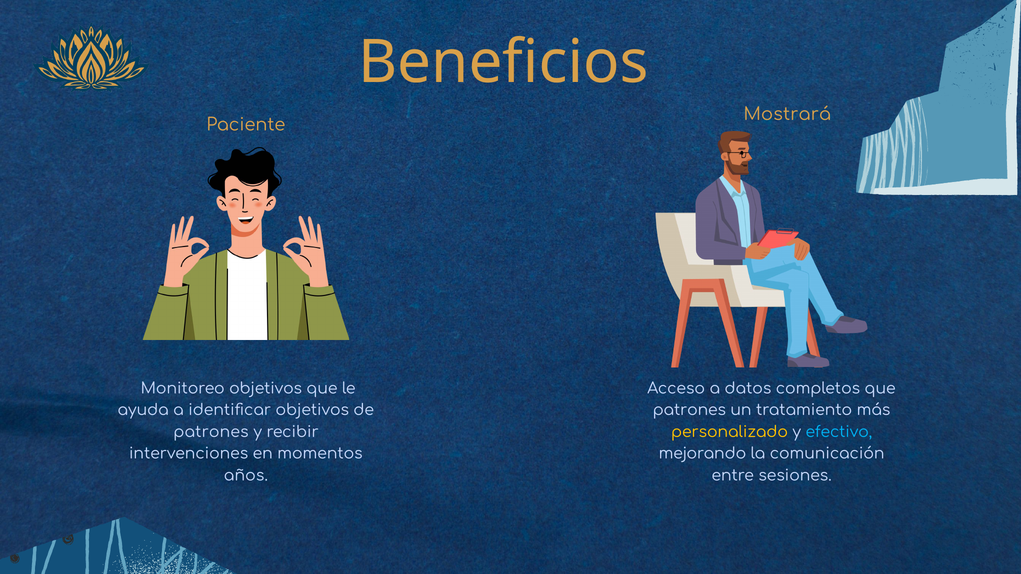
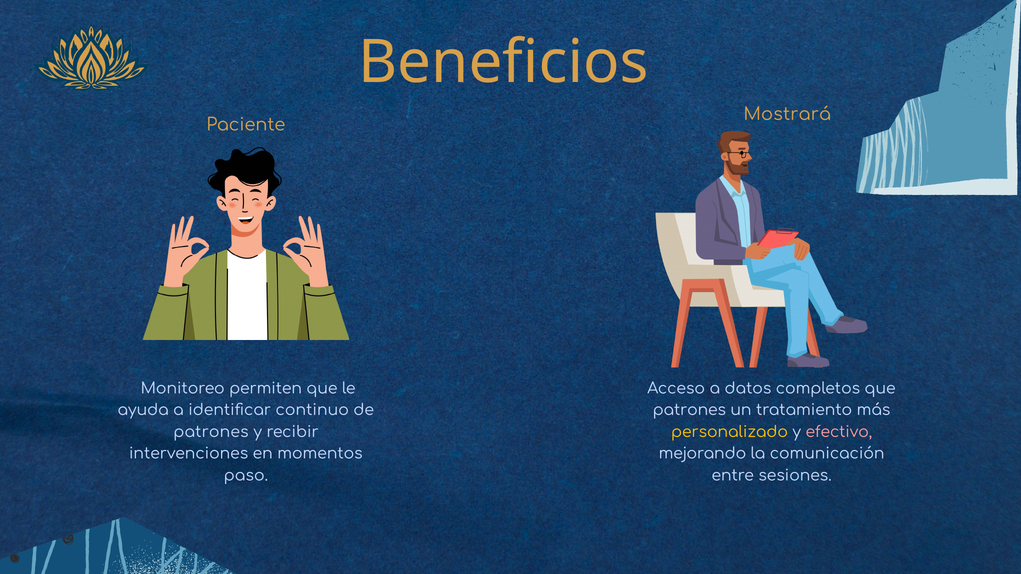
Monitoreo objetivos: objetivos -> permiten (266, 389)
identificar objetivos: objetivos -> continuo (312, 410)
efectivo colour: light blue -> pink (839, 432)
años: años -> paso (246, 476)
